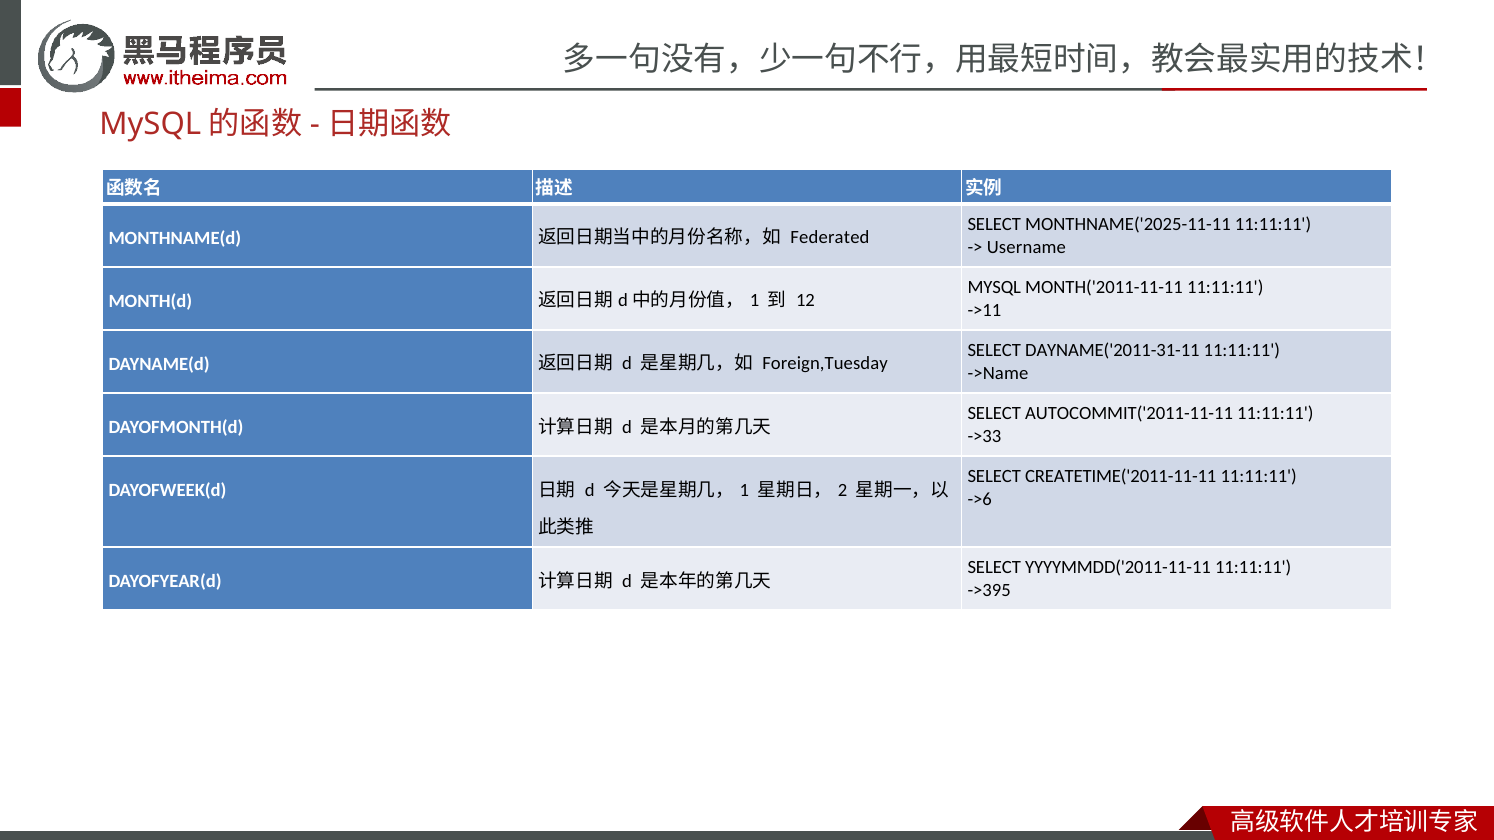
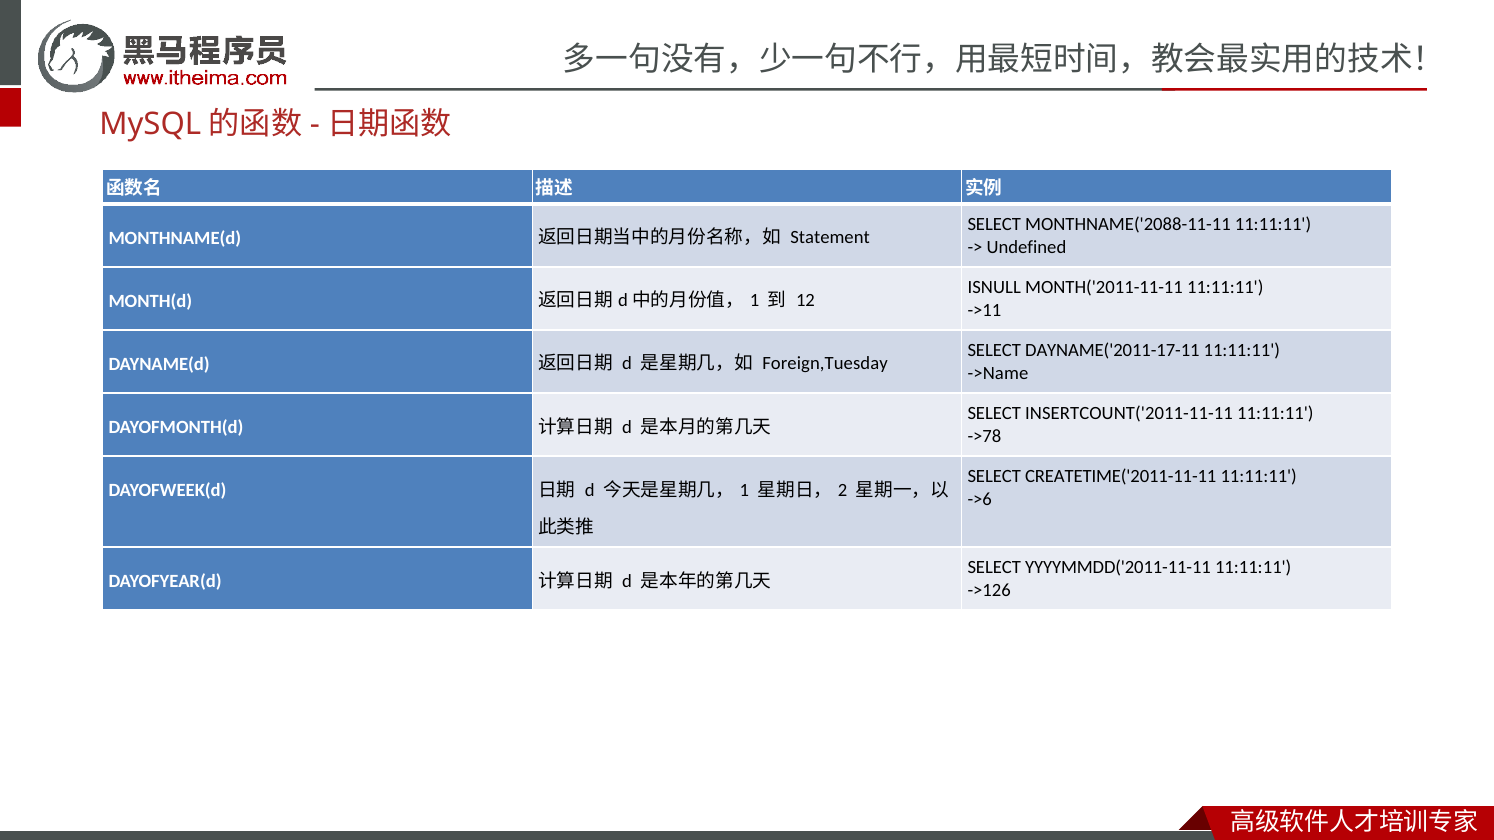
MONTHNAME('2025-11-11: MONTHNAME('2025-11-11 -> MONTHNAME('2088-11-11 (1128, 224)
Federated: Federated -> Statement (830, 238)
Username: Username -> Undefined (1026, 248)
MYSQL: MYSQL -> ISNULL (994, 287)
DAYNAME('2011-31-11: DAYNAME('2011-31-11 -> DAYNAME('2011-17-11 (1112, 350)
AUTOCOMMIT('2011-11-11: AUTOCOMMIT('2011-11-11 -> INSERTCOUNT('2011-11-11 (1129, 413)
->33: ->33 -> ->78 (984, 437)
->395: ->395 -> ->126 (989, 591)
